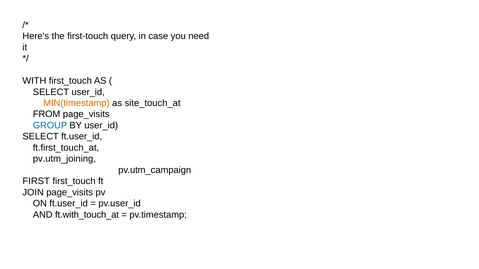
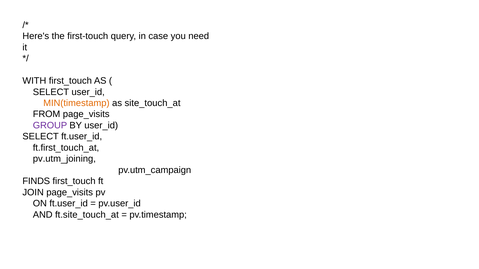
GROUP colour: blue -> purple (50, 126)
FIRST: FIRST -> FINDS (36, 182)
ft.with_touch_at: ft.with_touch_at -> ft.site_touch_at (87, 215)
